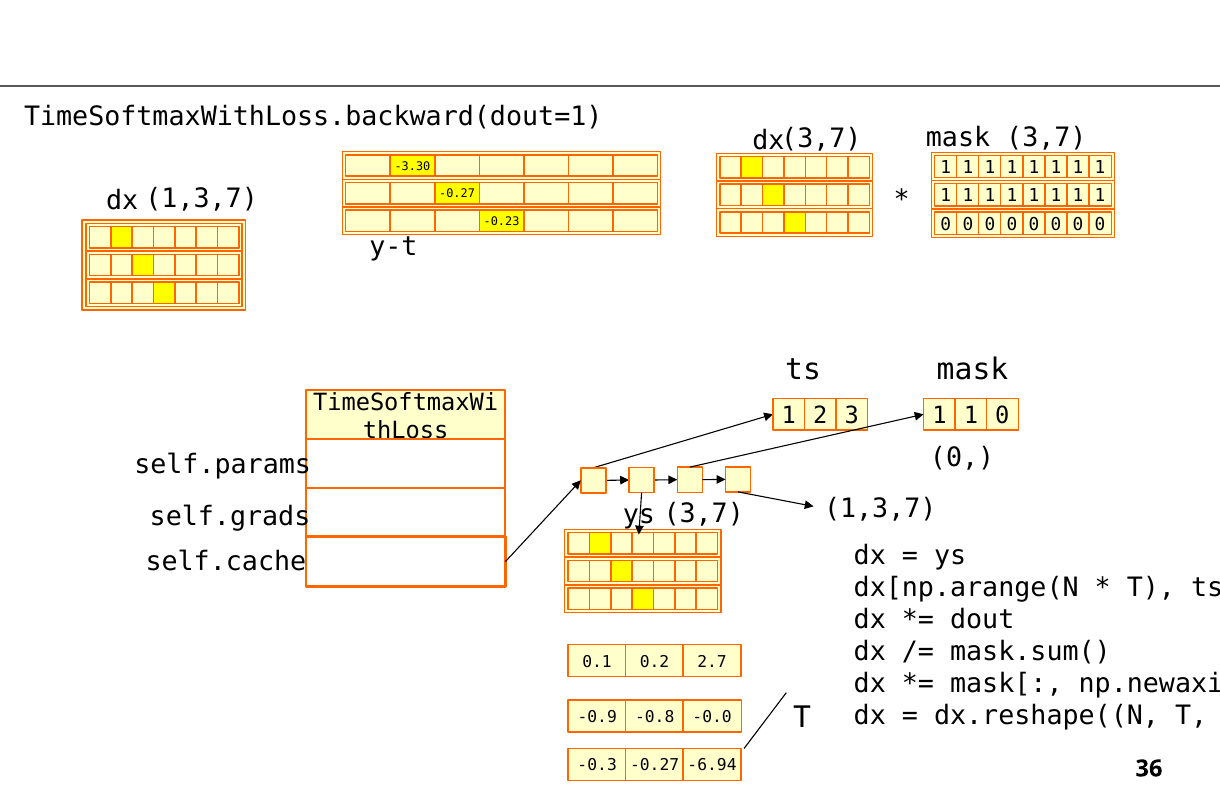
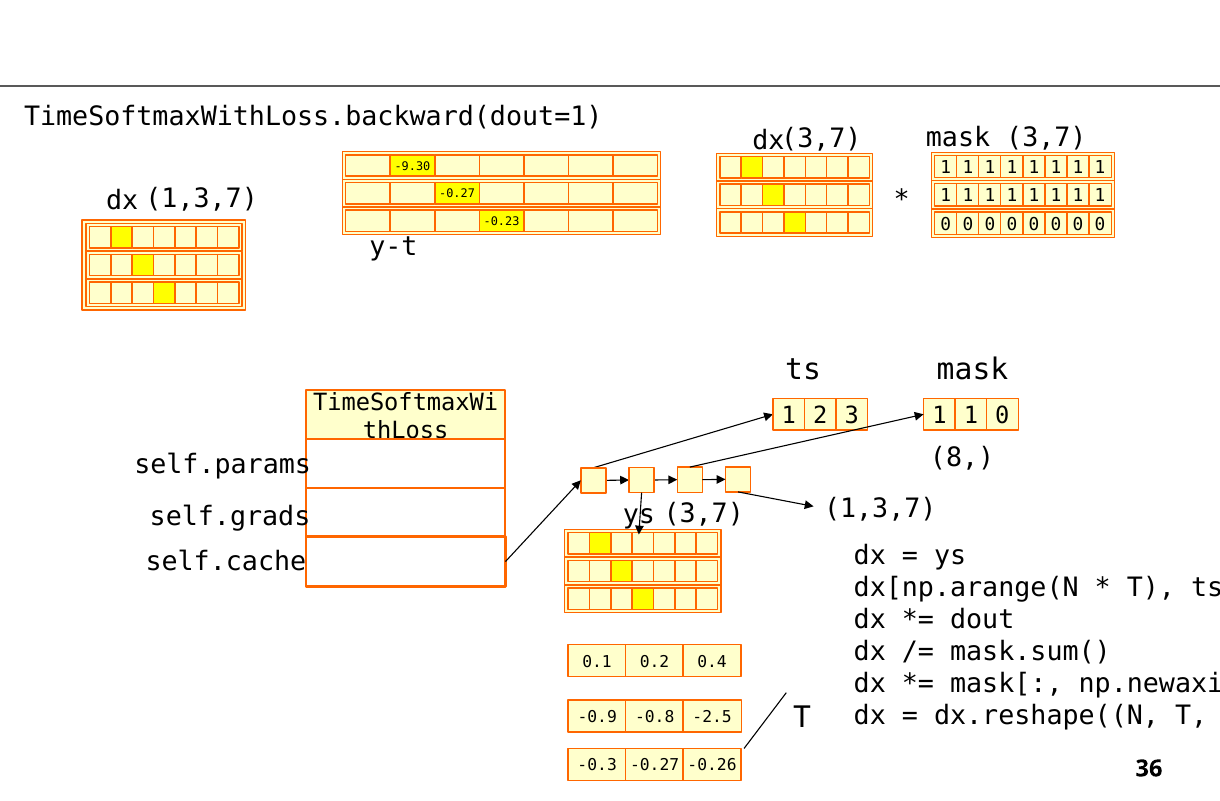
-3.30: -3.30 -> -9.30 (412, 166)
0: 0 -> 8 (962, 458)
2.7: 2.7 -> 0.4 (712, 662)
-0.0: -0.0 -> -2.5 (712, 718)
-6.94: -6.94 -> -0.26 (712, 766)
